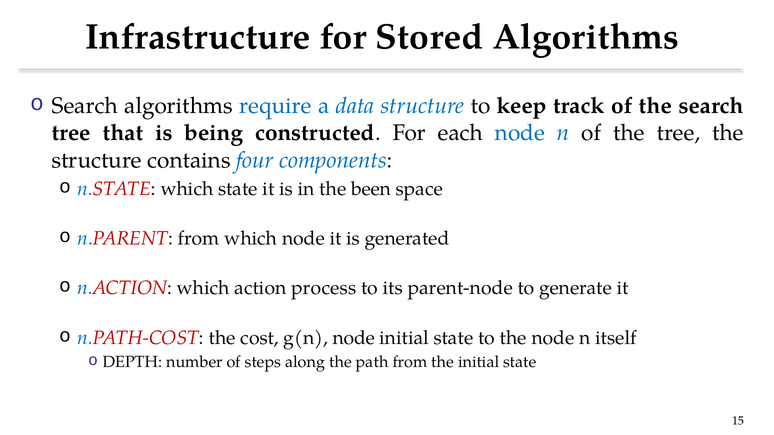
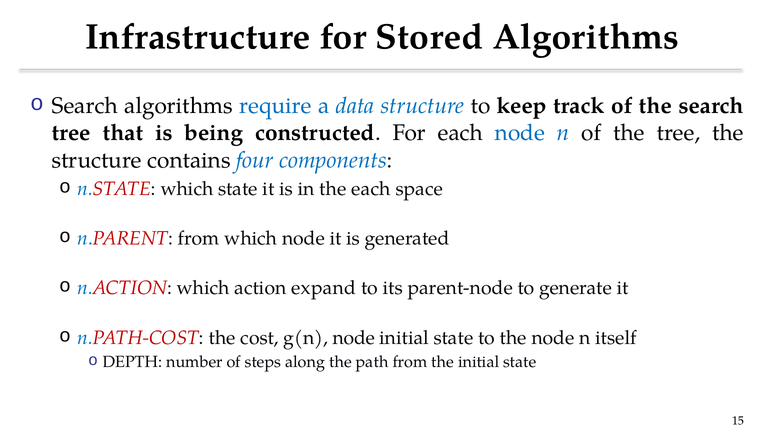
the been: been -> each (371, 189)
process: process -> expand (324, 288)
